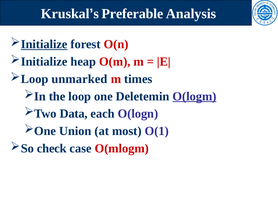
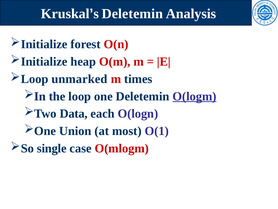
Kruskal’s Preferable: Preferable -> Deletemin (132, 14)
Initialize underline: present -> none (44, 44)
check: check -> single (52, 148)
